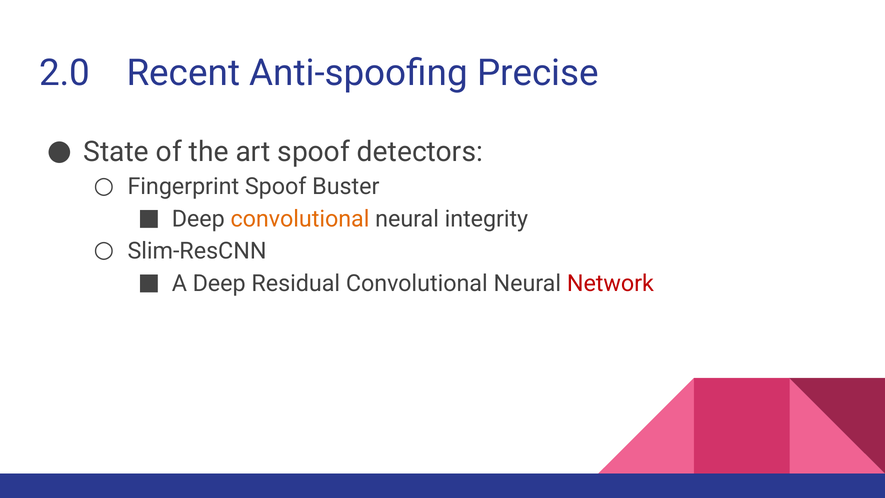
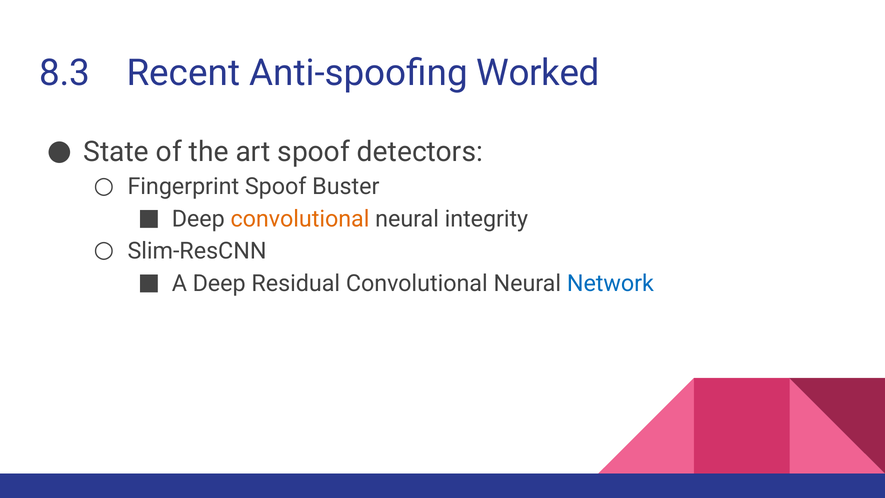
2.0: 2.0 -> 8.3 (65, 73)
Precise: Precise -> Worked (538, 73)
Network colour: red -> blue (610, 283)
